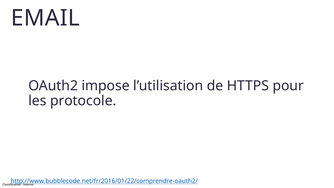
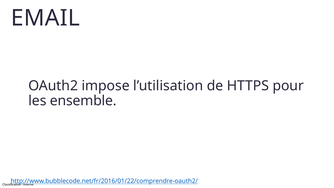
protocole: protocole -> ensemble (83, 101)
